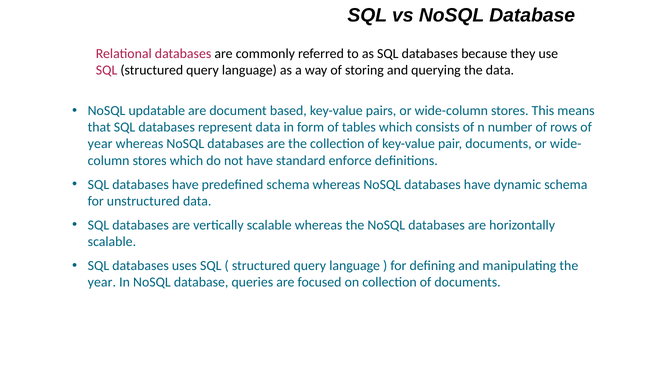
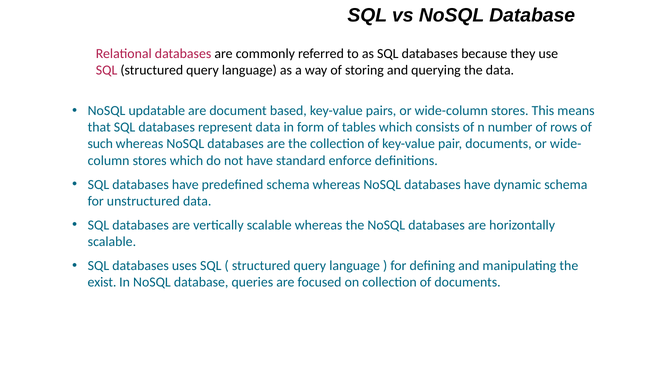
year: year -> such (100, 144)
year: year -> exist (102, 282)
